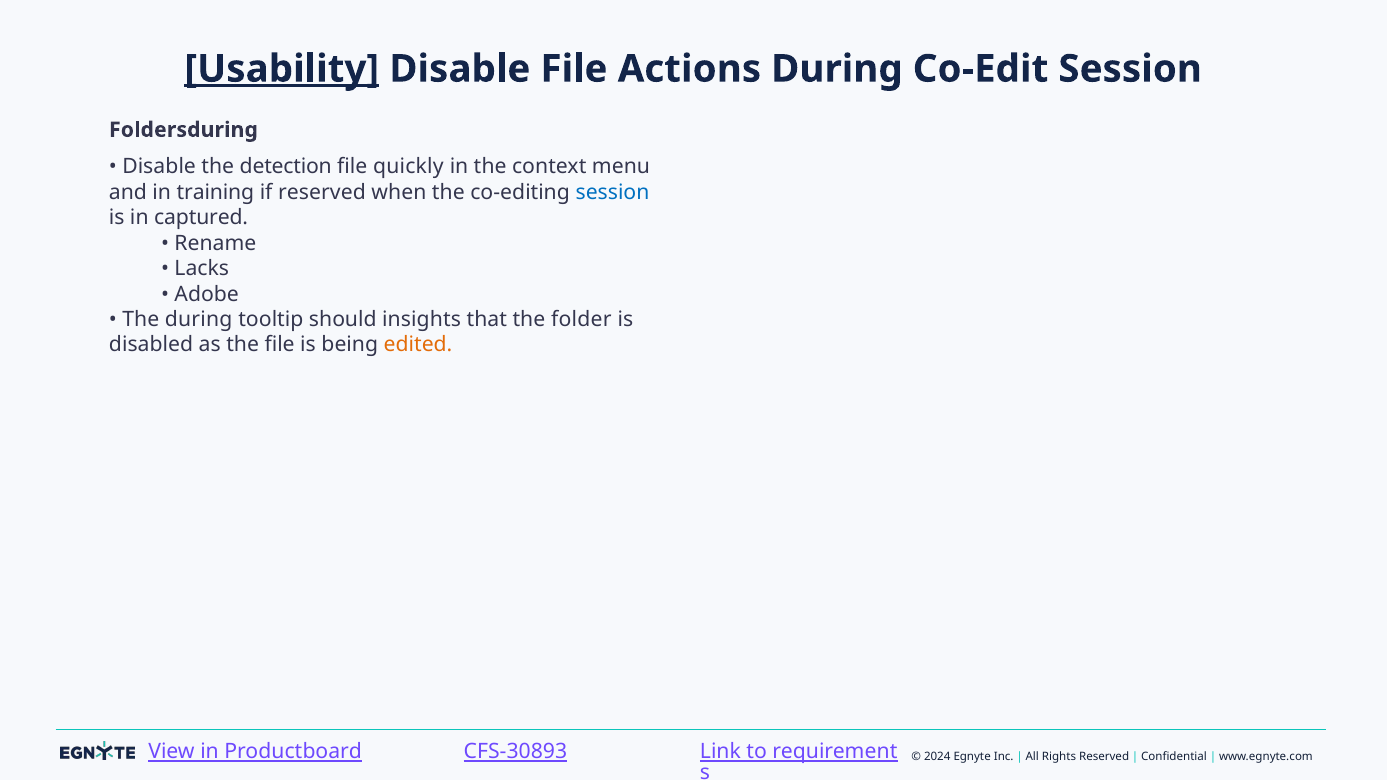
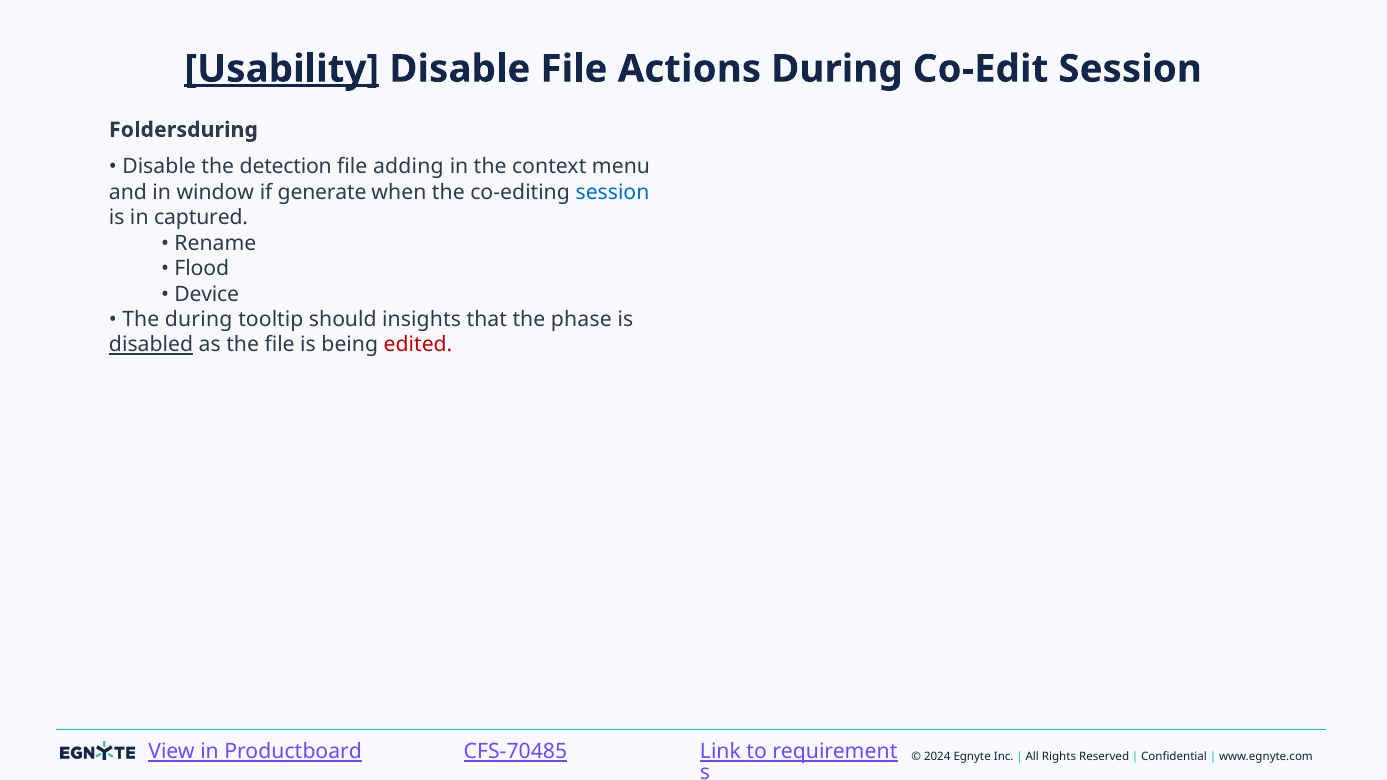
quickly: quickly -> adding (408, 167)
training: training -> window (215, 192)
if reserved: reserved -> generate (322, 192)
Lacks: Lacks -> Flood (202, 269)
Adobe: Adobe -> Device (207, 294)
folder: folder -> phase (581, 320)
disabled underline: none -> present (151, 345)
edited colour: orange -> red (418, 345)
CFS-30893: CFS-30893 -> CFS-70485 (515, 752)
